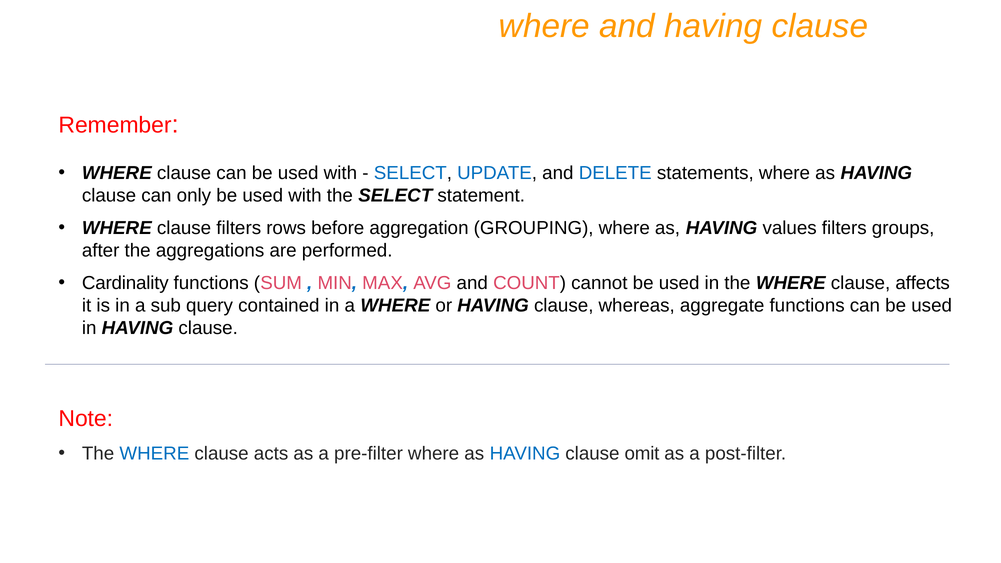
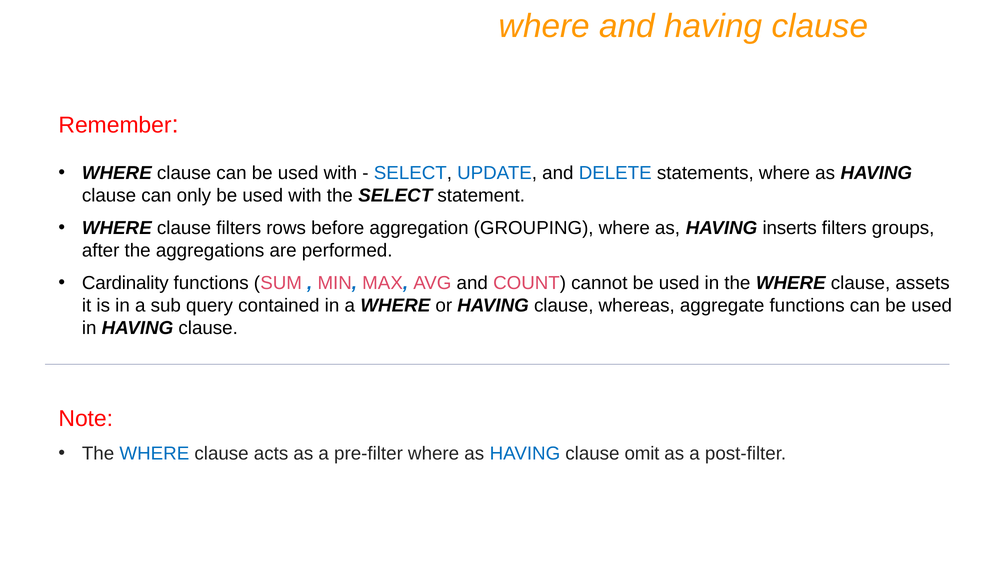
values: values -> inserts (790, 228)
affects: affects -> assets (923, 283)
